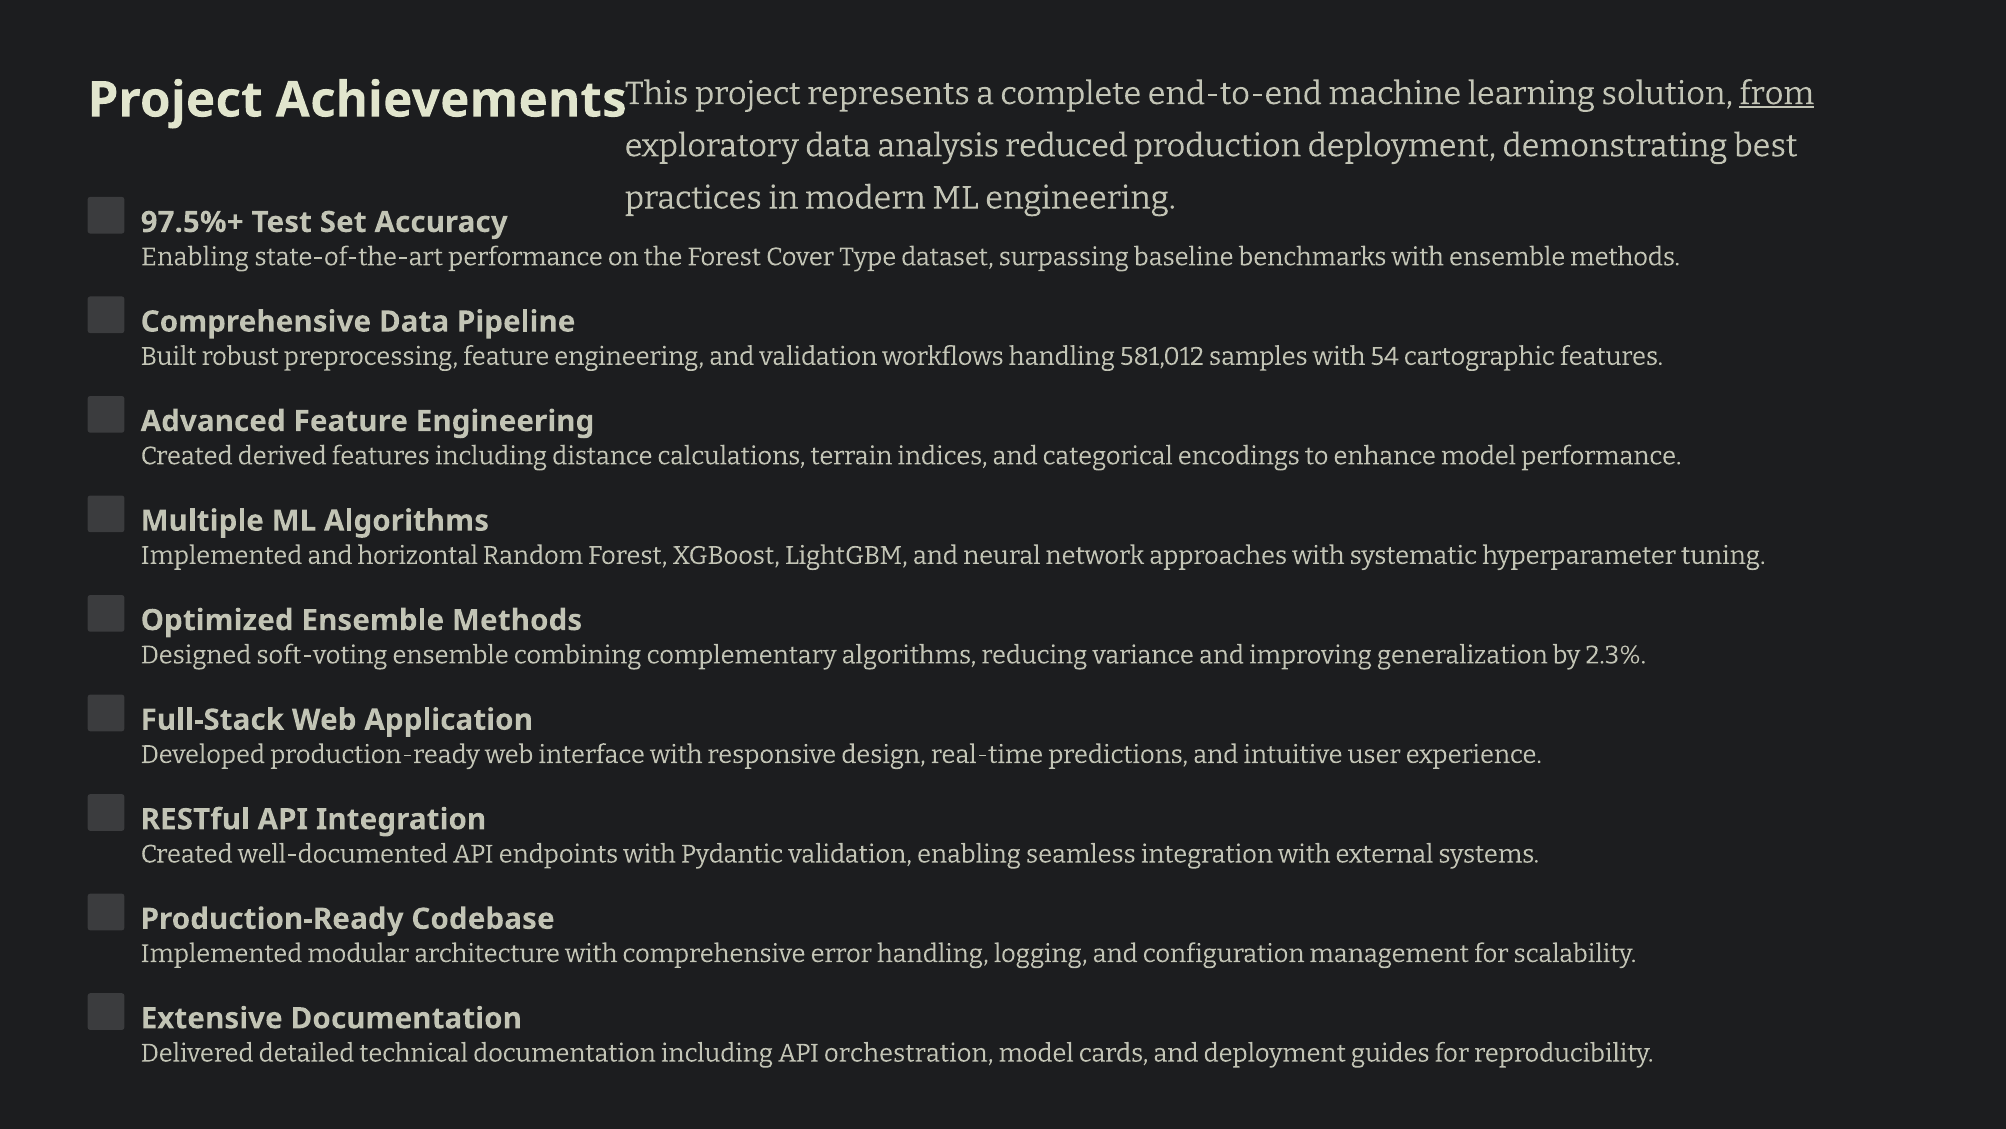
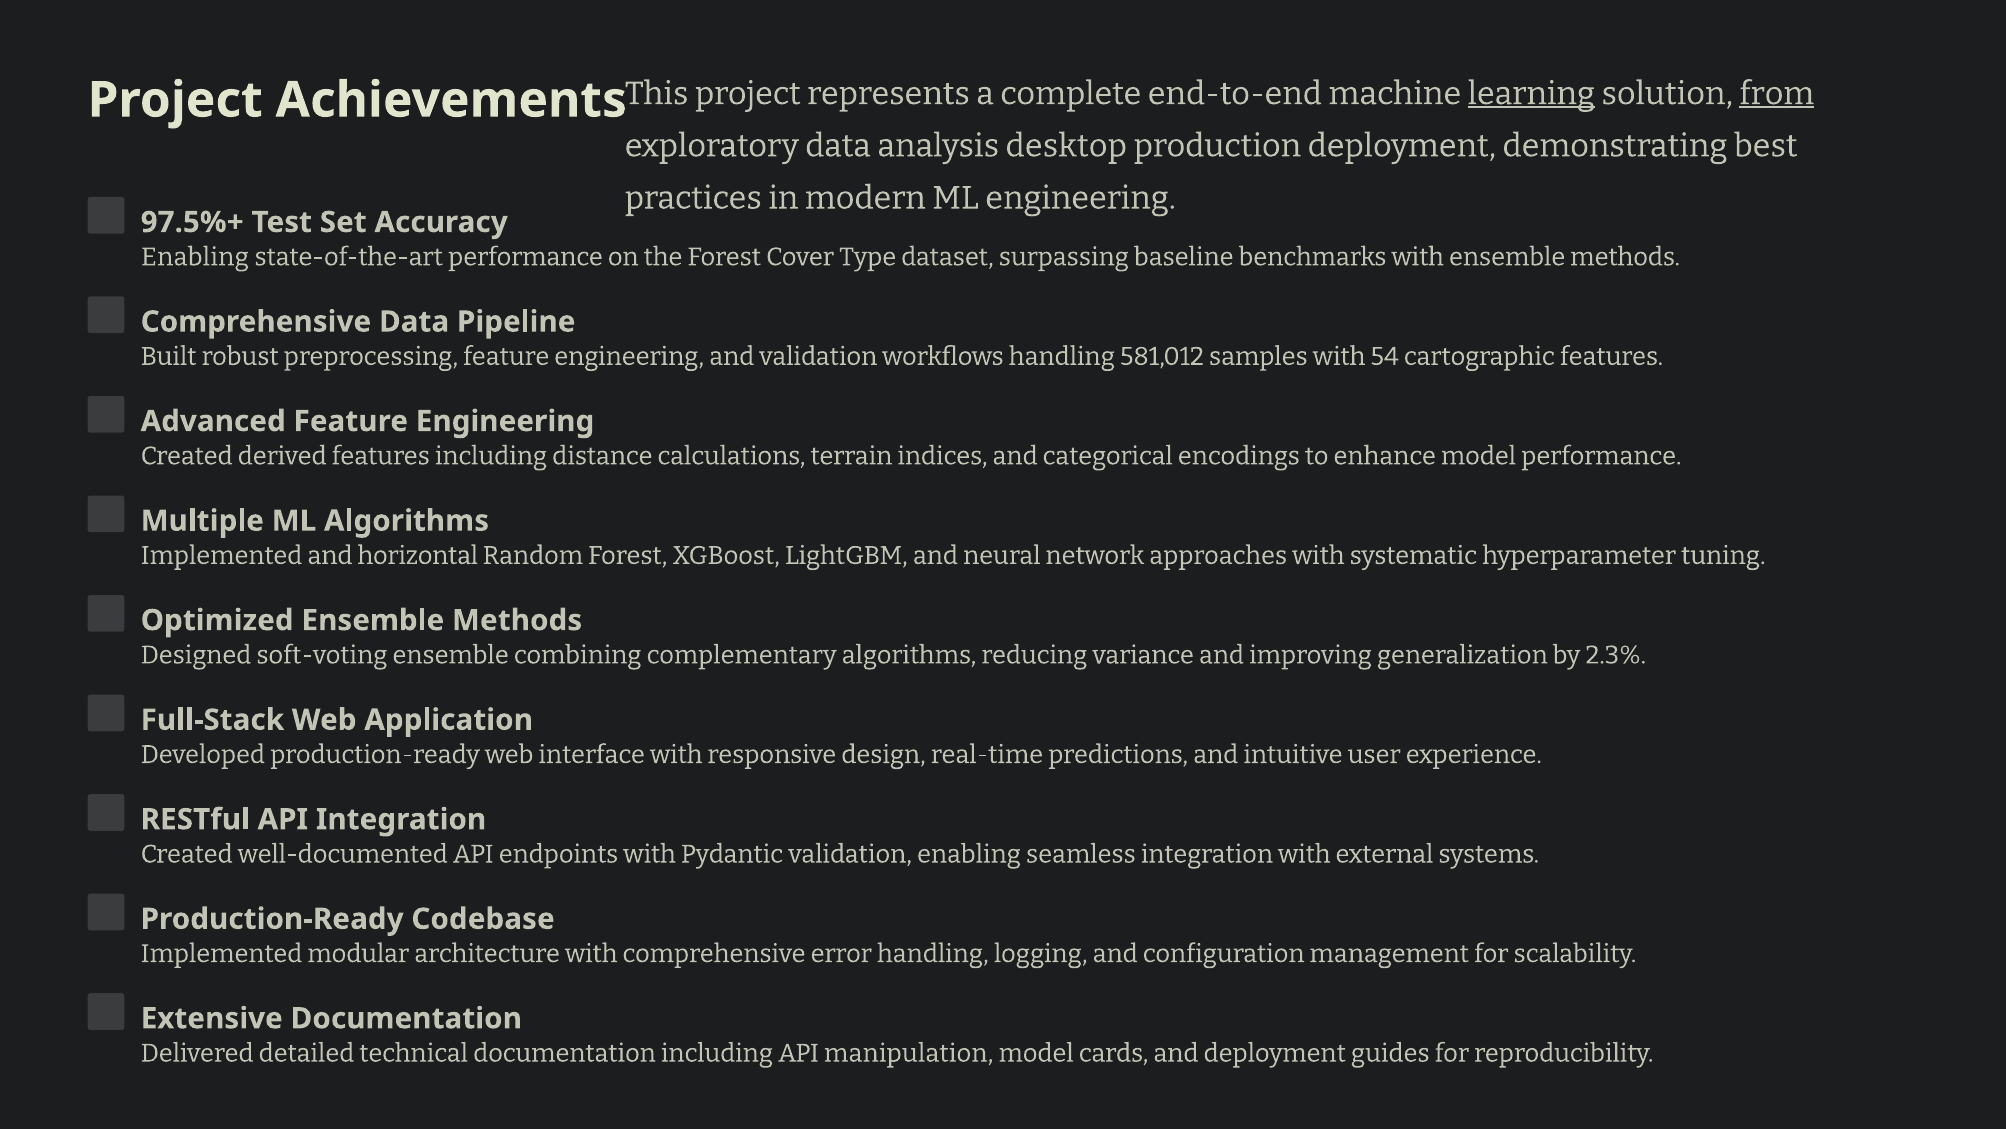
learning underline: none -> present (1531, 94)
reduced: reduced -> desktop (1066, 146)
orchestration: orchestration -> manipulation (909, 1053)
